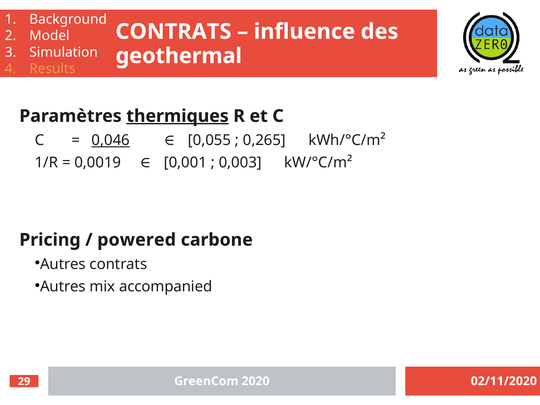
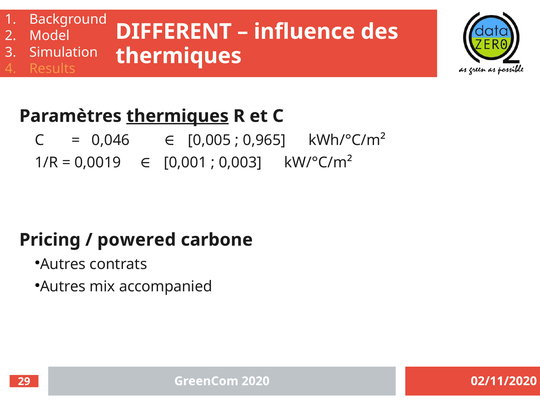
CONTRATS: CONTRATS -> DIFFERENT (174, 32)
geothermal: geothermal -> thermiques (179, 56)
0,046 underline: present -> none (111, 140)
0,055: 0,055 -> 0,005 (210, 140)
0,265: 0,265 -> 0,965 (264, 140)
